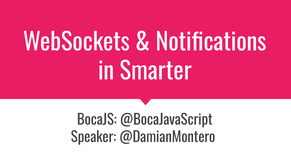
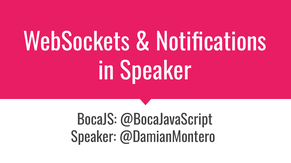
in Smarter: Smarter -> Speaker (156, 72)
